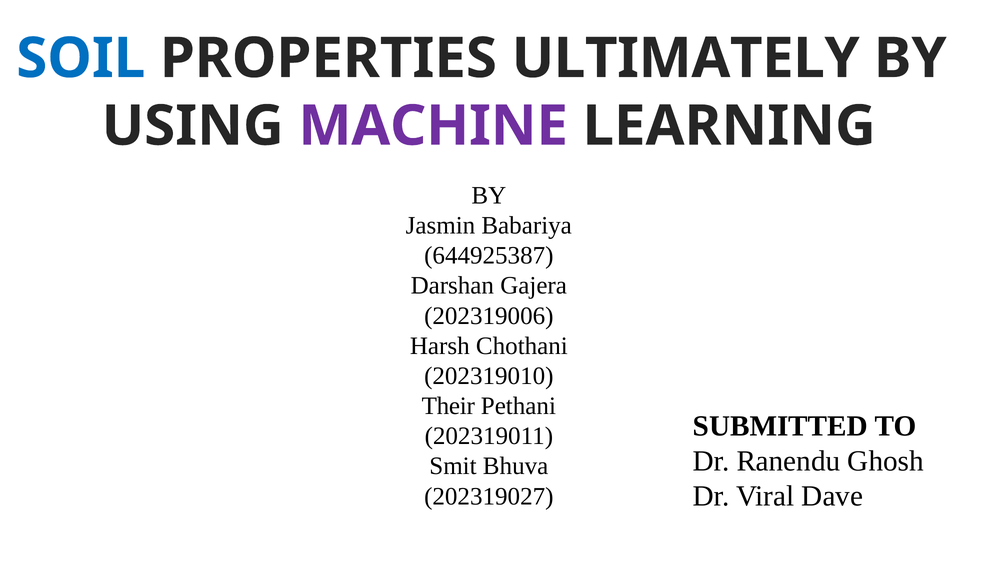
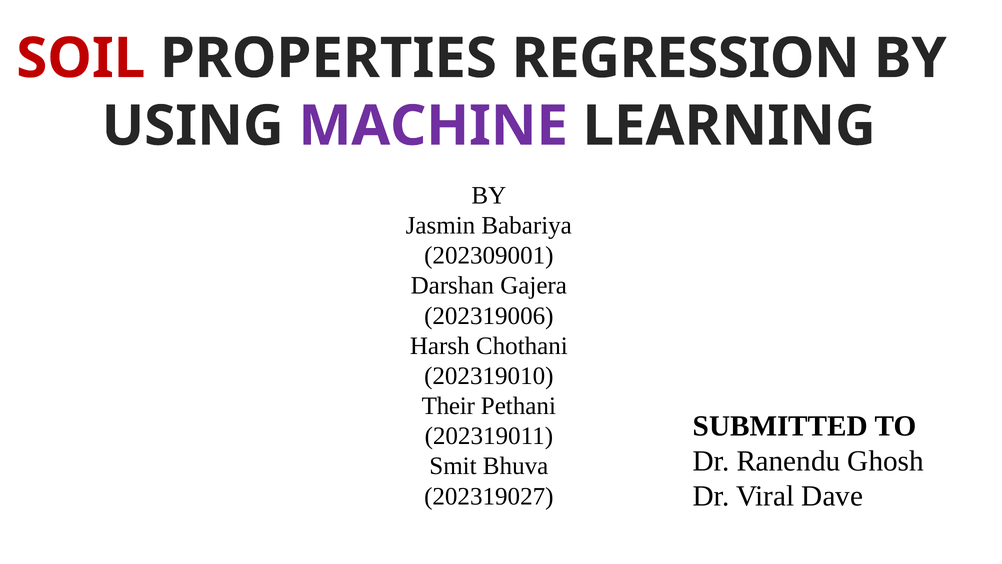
SOIL colour: blue -> red (81, 58)
ULTIMATELY: ULTIMATELY -> REGRESSION (686, 58)
644925387: 644925387 -> 202309001 (489, 255)
